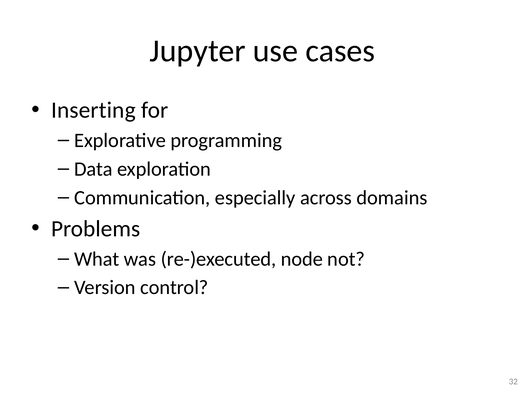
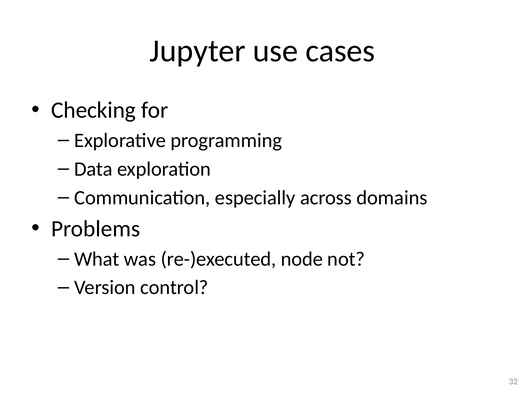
Inserting: Inserting -> Checking (94, 110)
